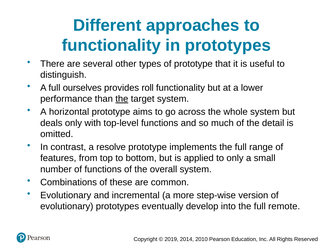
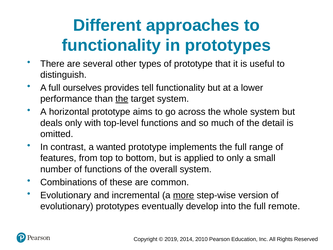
roll: roll -> tell (148, 88)
resolve: resolve -> wanted (111, 147)
more underline: none -> present (184, 195)
